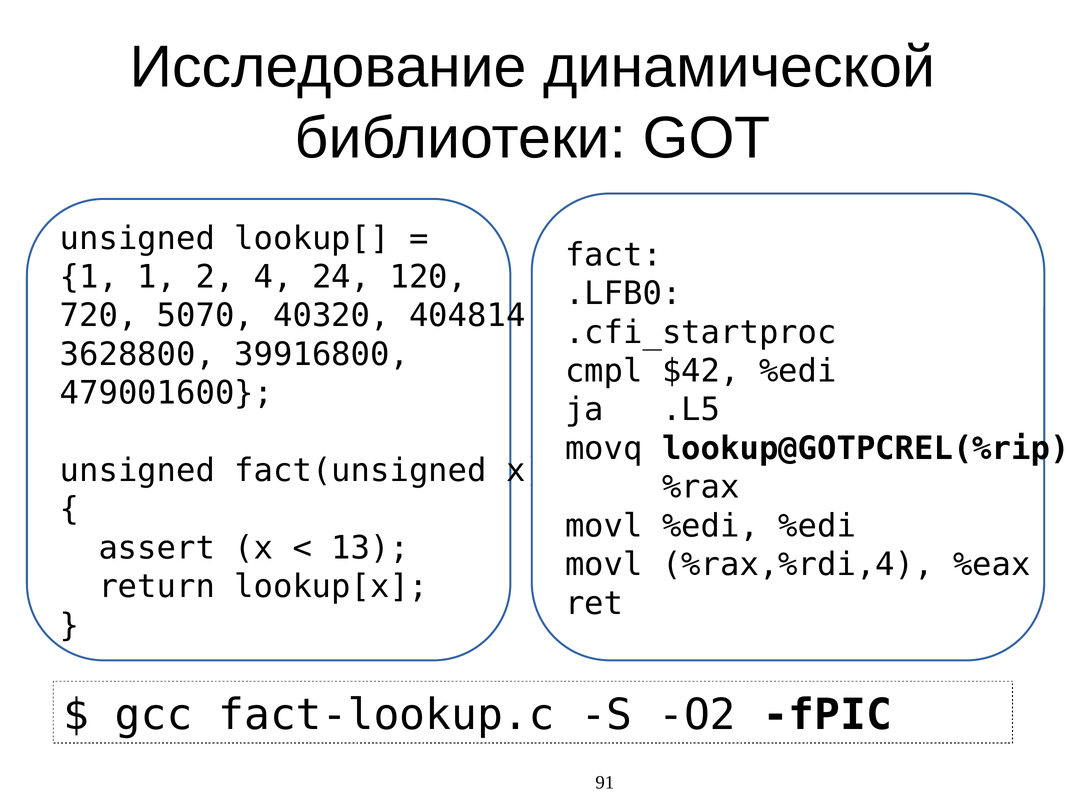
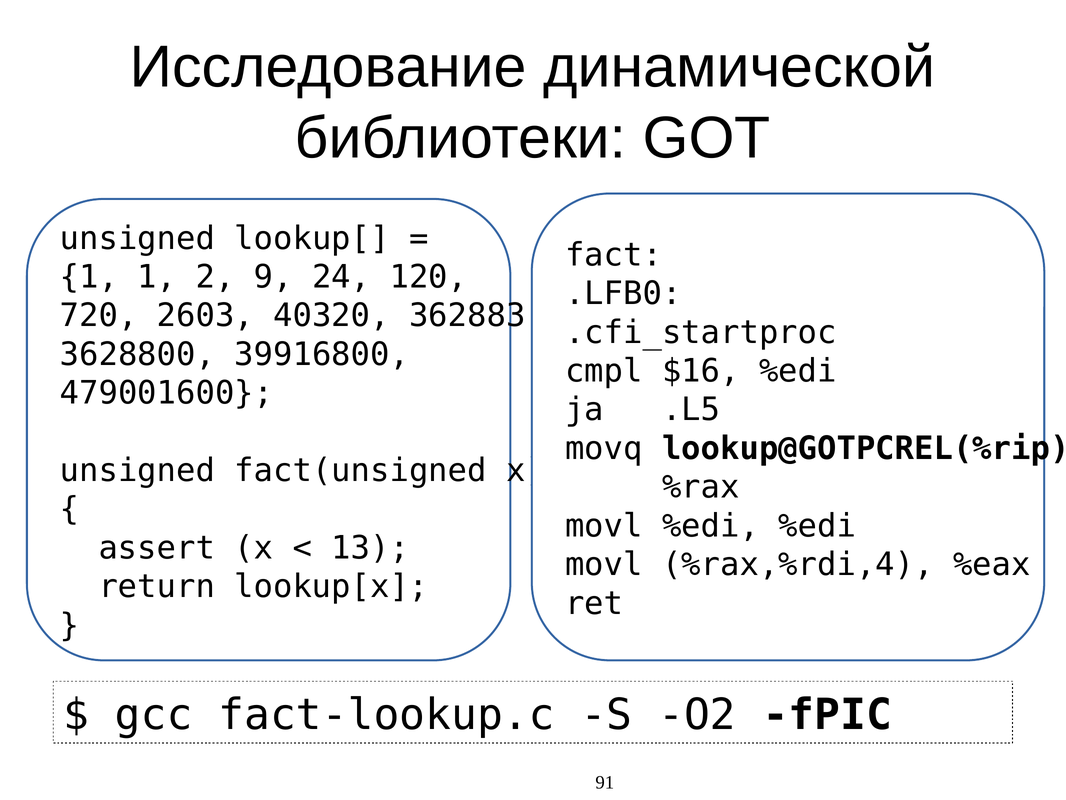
4: 4 -> 9 (273, 277)
5070: 5070 -> 2603 (205, 316)
404814: 404814 -> 362883 (477, 316)
$42: $42 -> $16 (701, 371)
